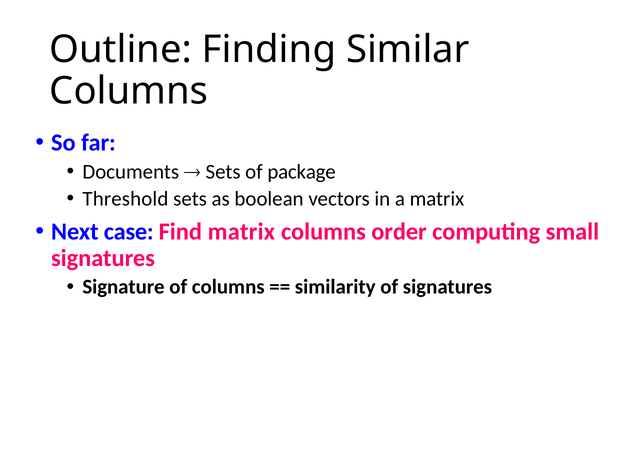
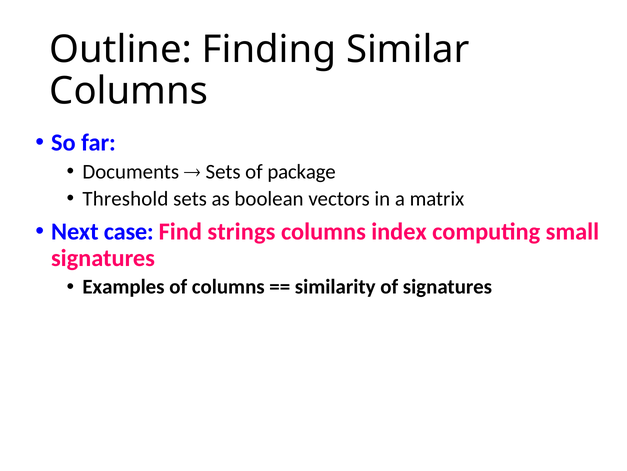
Find matrix: matrix -> strings (241, 231)
order: order -> index (399, 231)
Signature: Signature -> Examples (123, 286)
